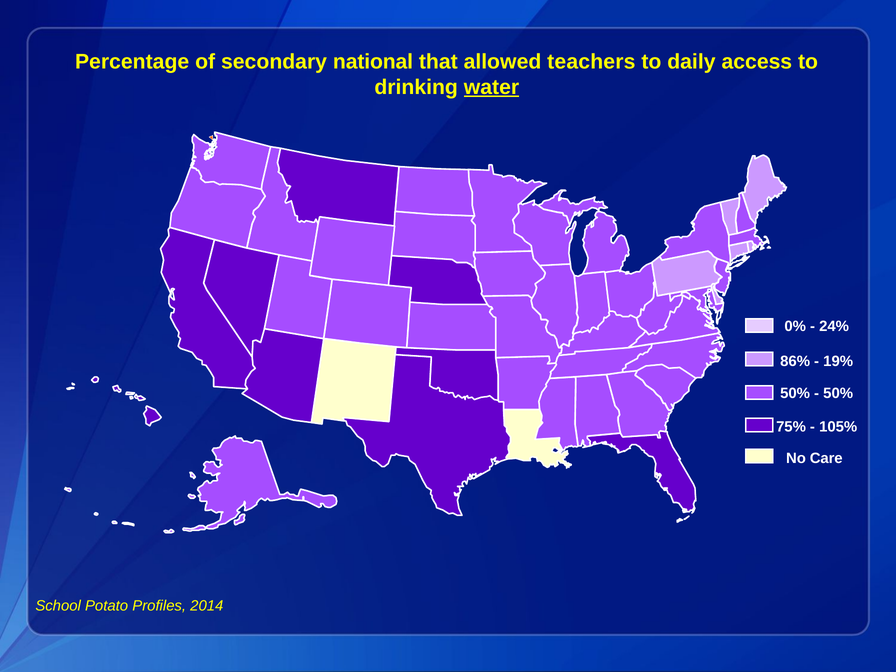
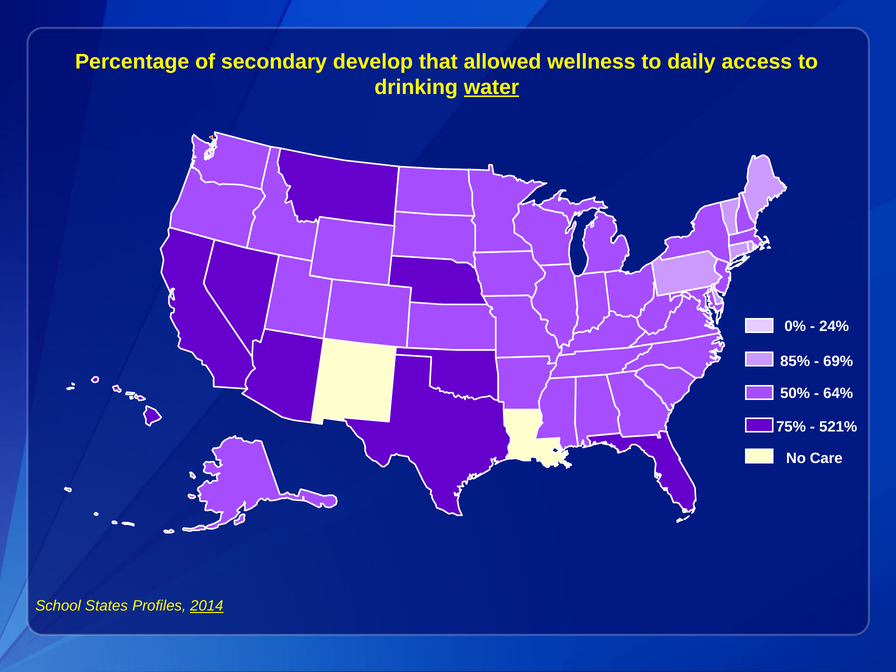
national: national -> develop (373, 62)
teachers: teachers -> wellness (591, 62)
86%: 86% -> 85% (795, 361)
19%: 19% -> 69% (838, 361)
50%: 50% -> 64% (838, 393)
105%: 105% -> 521% (838, 427)
Potato: Potato -> States (107, 606)
2014 underline: none -> present (207, 606)
